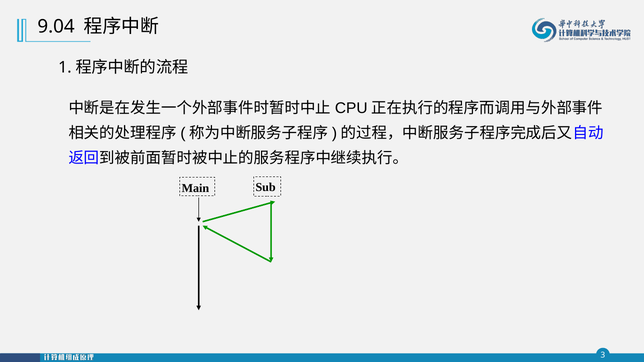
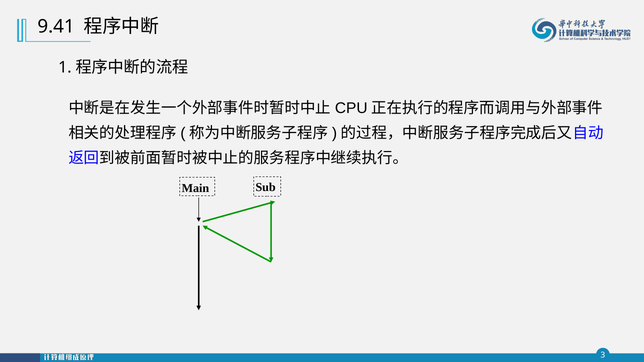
9.04: 9.04 -> 9.41 (56, 26)
